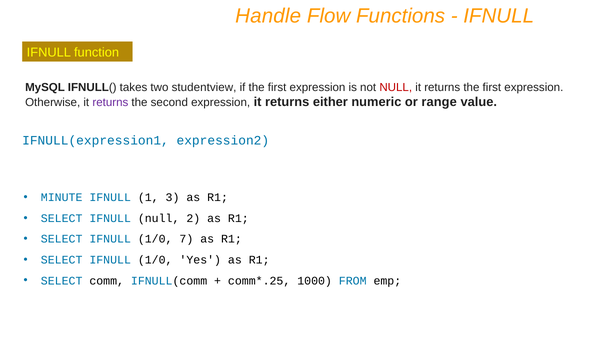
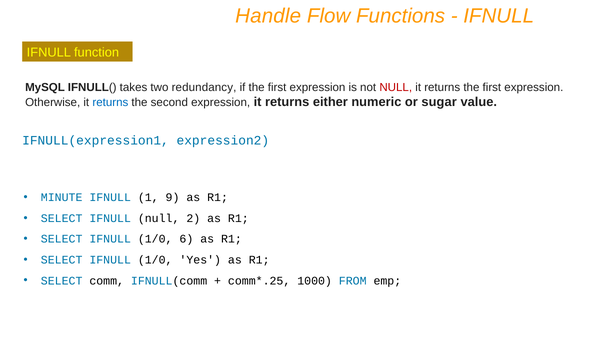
studentview: studentview -> redundancy (204, 87)
returns colour: purple -> blue (110, 102)
range: range -> sugar (439, 102)
3: 3 -> 9 (173, 197)
7: 7 -> 6 (186, 239)
